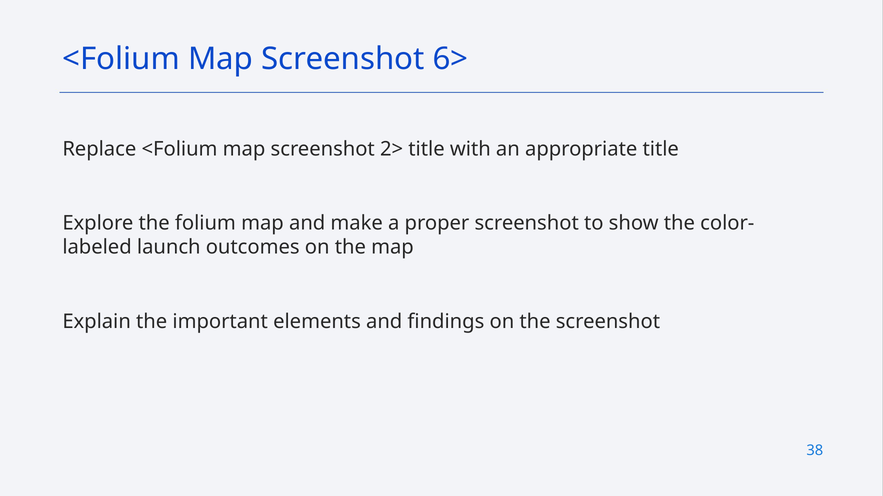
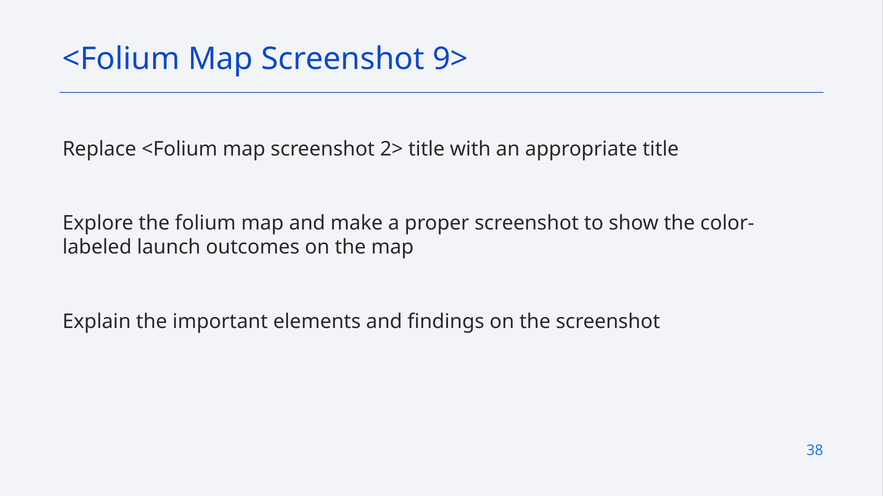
6>: 6> -> 9> (450, 59)
